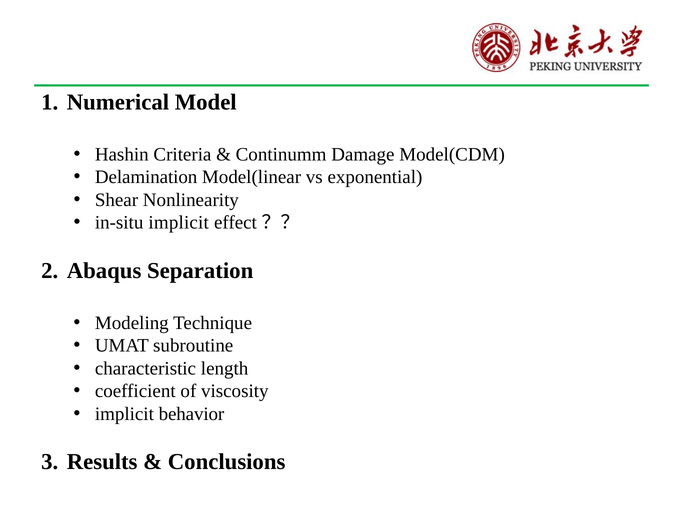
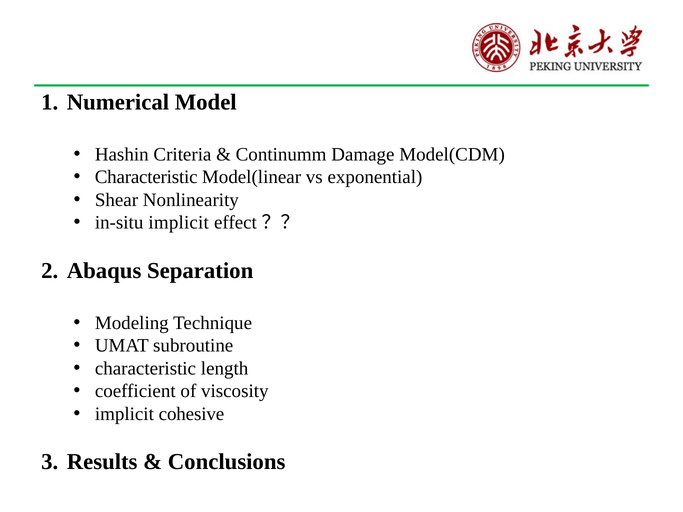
Delamination: Delamination -> Characteristic (146, 177)
behavior: behavior -> cohesive (191, 414)
